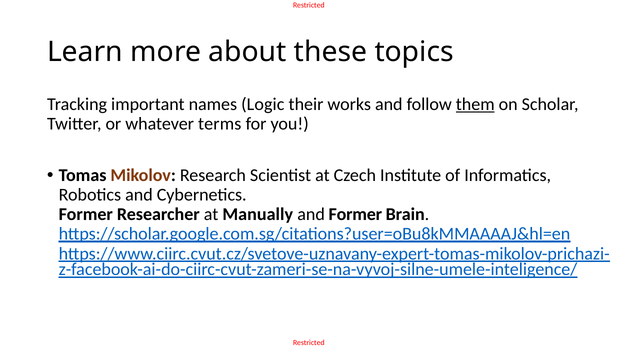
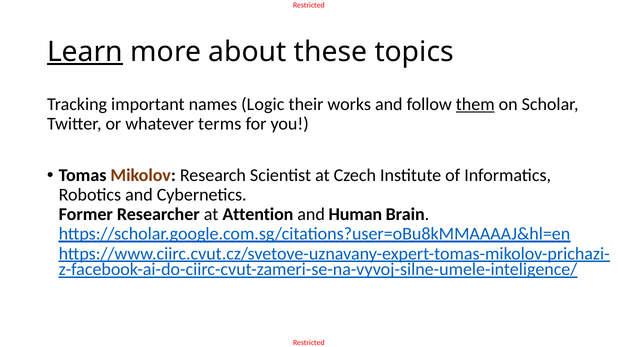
Learn underline: none -> present (85, 52)
Manually: Manually -> Attention (258, 214)
and Former: Former -> Human (355, 214)
